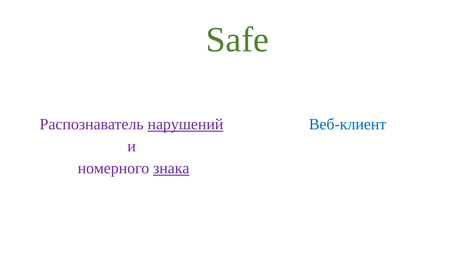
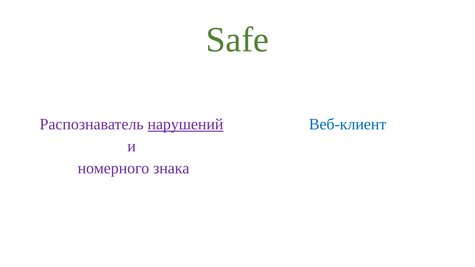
знака underline: present -> none (171, 168)
